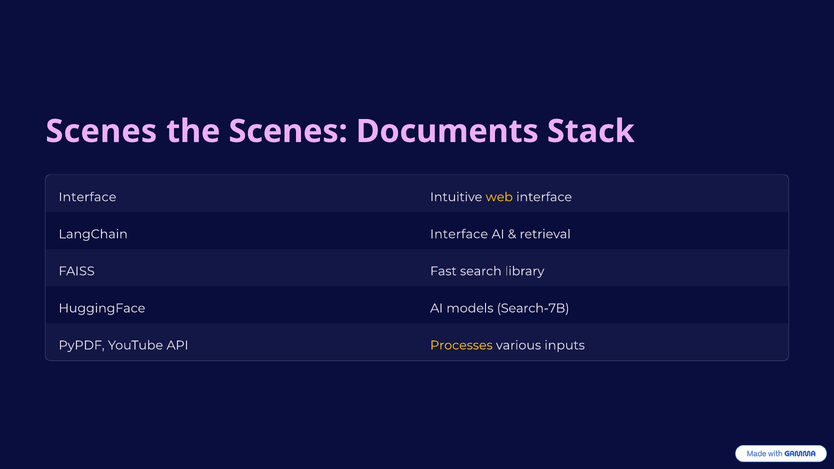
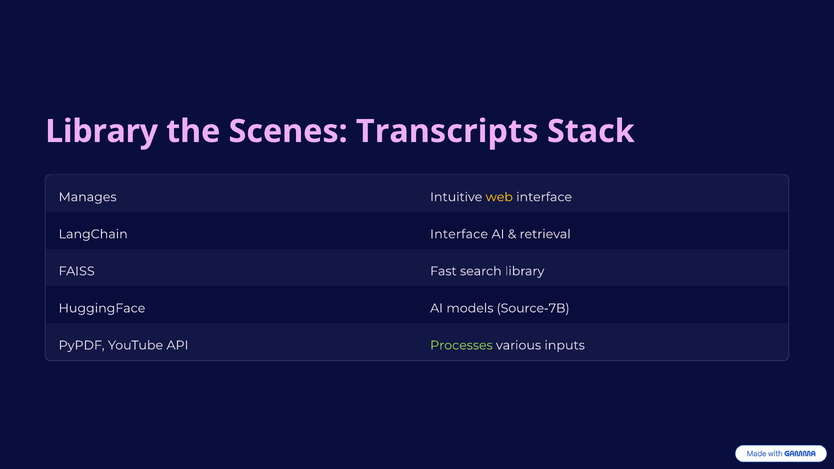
Scenes: Scenes -> Library (102, 131)
Documents: Documents -> Transcripts (447, 131)
Interface: Interface -> Manages (88, 197)
Search-7B: Search-7B -> Source-7B (533, 308)
Processes colour: yellow -> light green (461, 345)
